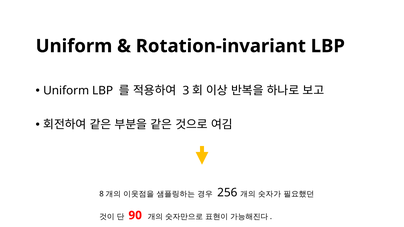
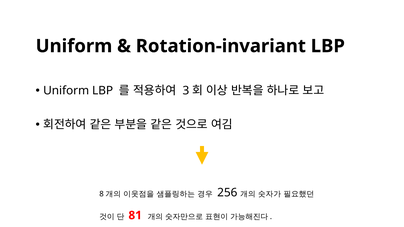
90: 90 -> 81 (135, 216)
